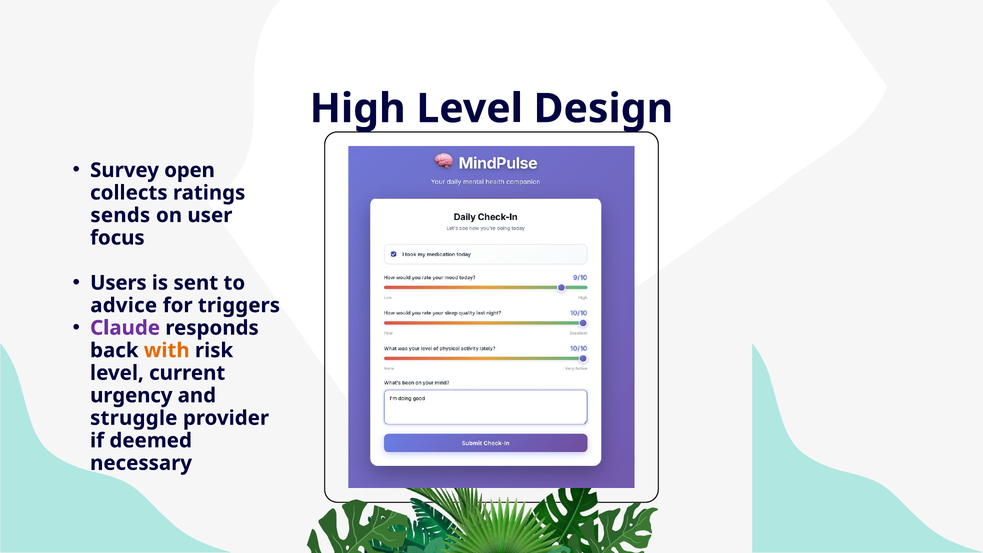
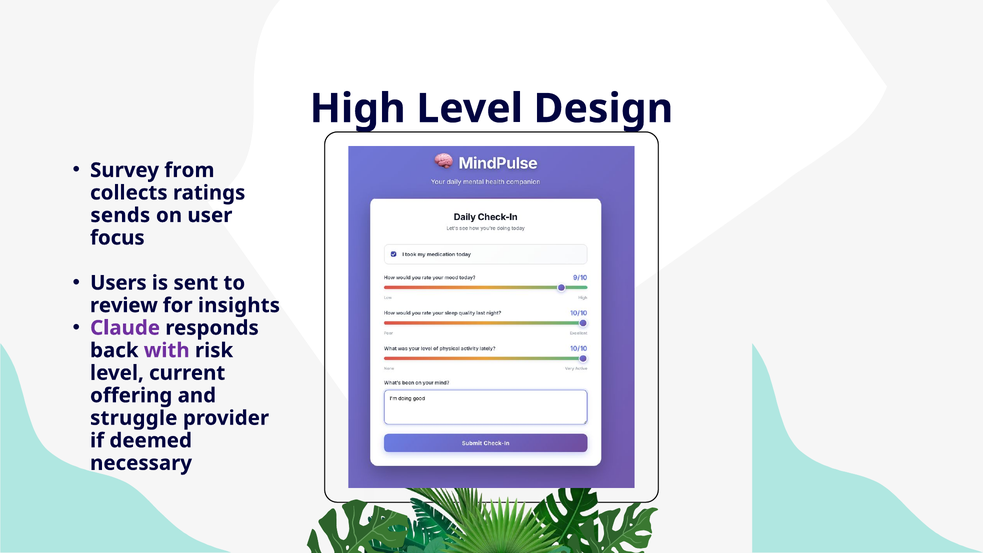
open: open -> from (189, 170)
advice: advice -> review (124, 305)
triggers: triggers -> insights (239, 305)
with colour: orange -> purple (167, 350)
urgency: urgency -> offering (131, 395)
